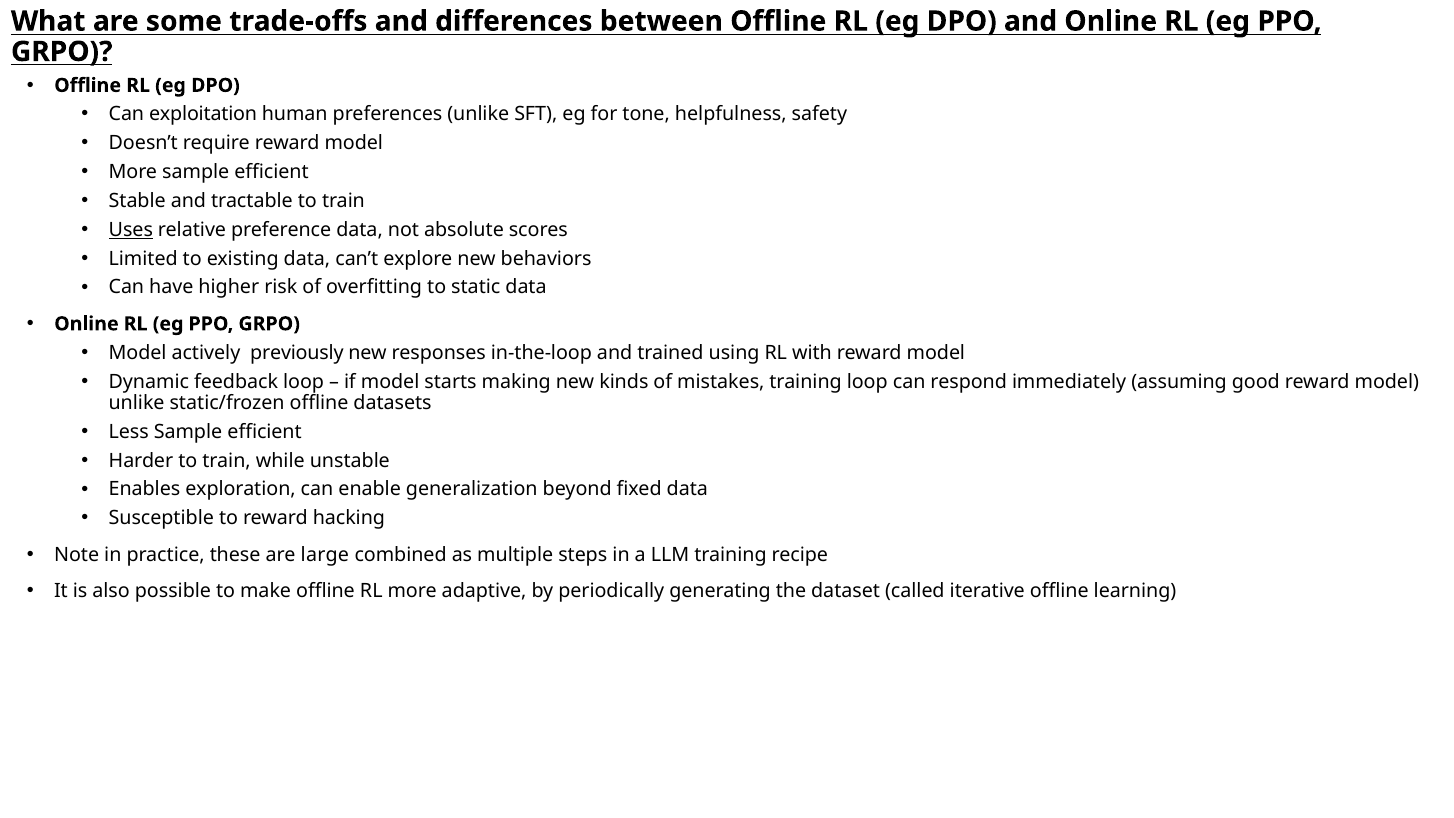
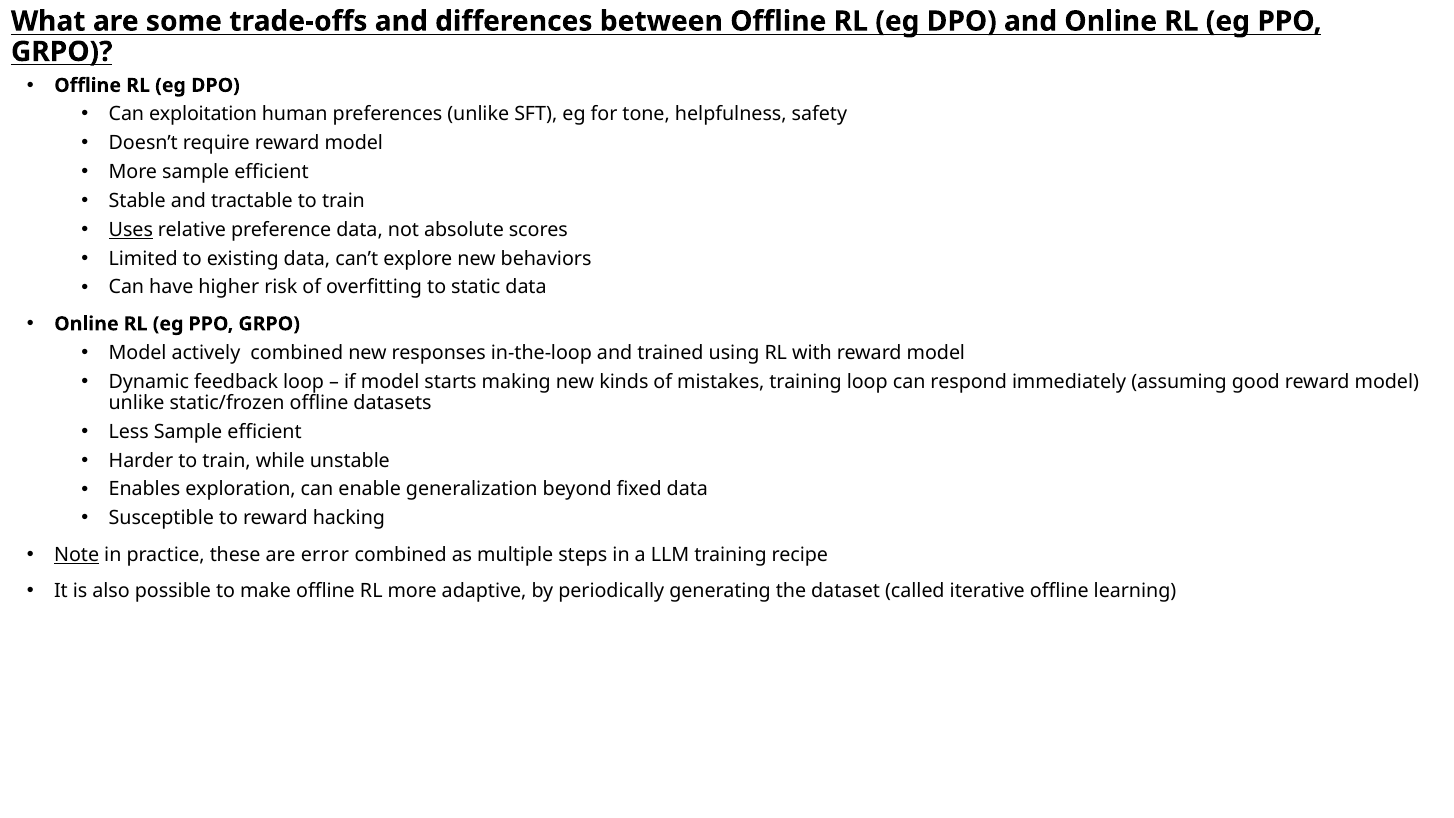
actively previously: previously -> combined (297, 353)
Note underline: none -> present (77, 555)
large: large -> error (325, 555)
